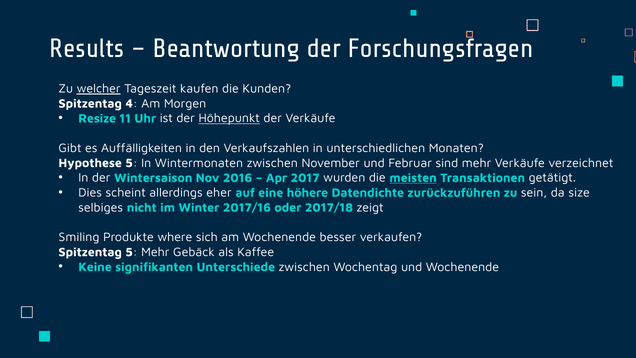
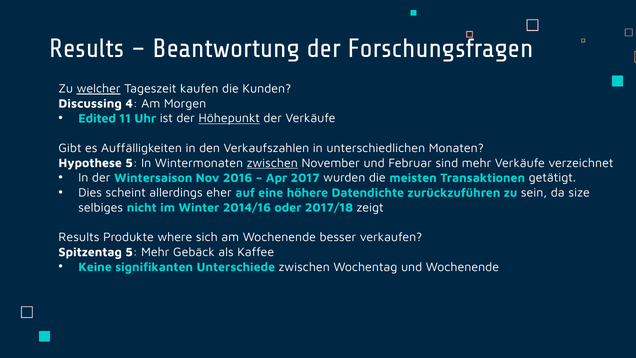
Spitzentag: Spitzentag -> Discussing (90, 103)
Resize: Resize -> Edited (97, 118)
zwischen underline: none -> present (272, 163)
meisten underline: present -> none (413, 178)
2017/16: 2017/16 -> 2014/16 (247, 207)
Smiling: Smiling -> Results (79, 237)
